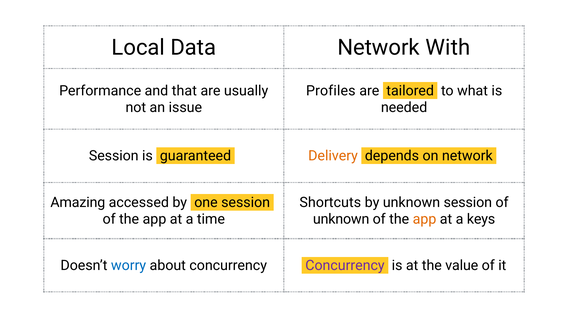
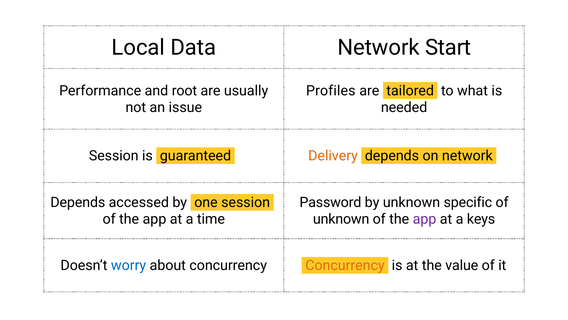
With: With -> Start (448, 47)
that: that -> root (184, 91)
Amazing: Amazing -> Depends (78, 202)
Shortcuts: Shortcuts -> Password (330, 202)
unknown session: session -> specific (468, 202)
app colour: orange -> purple (425, 219)
Concurrency colour: purple -> orange (345, 265)
